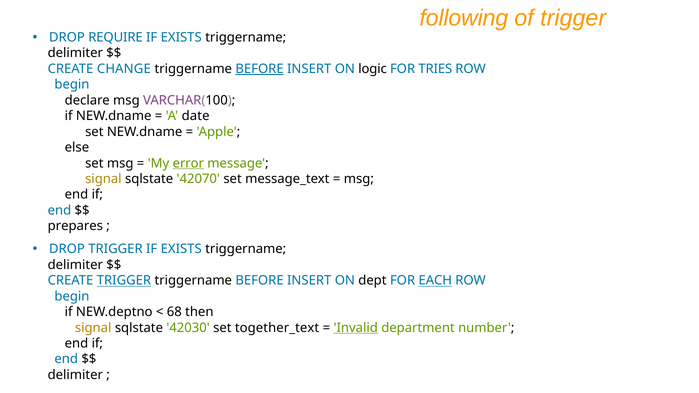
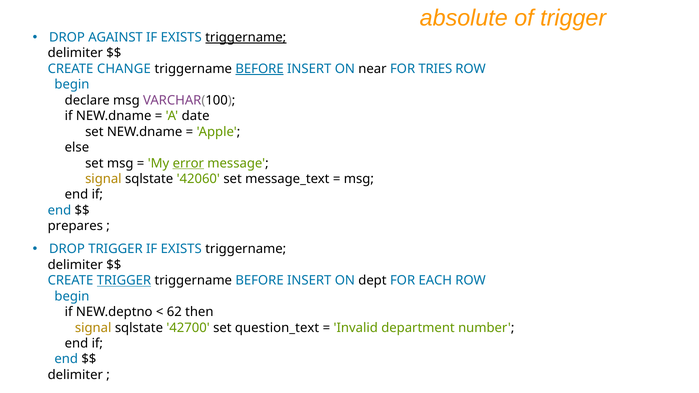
following: following -> absolute (464, 18)
REQUIRE: REQUIRE -> AGAINST (116, 37)
triggername underline: none -> present (246, 37)
logic: logic -> near (372, 69)
42070: 42070 -> 42060 (198, 179)
EACH underline: present -> none (435, 281)
68: 68 -> 62 (174, 312)
42030: 42030 -> 42700 (188, 328)
together_text: together_text -> question_text (277, 328)
Invalid underline: present -> none (356, 328)
